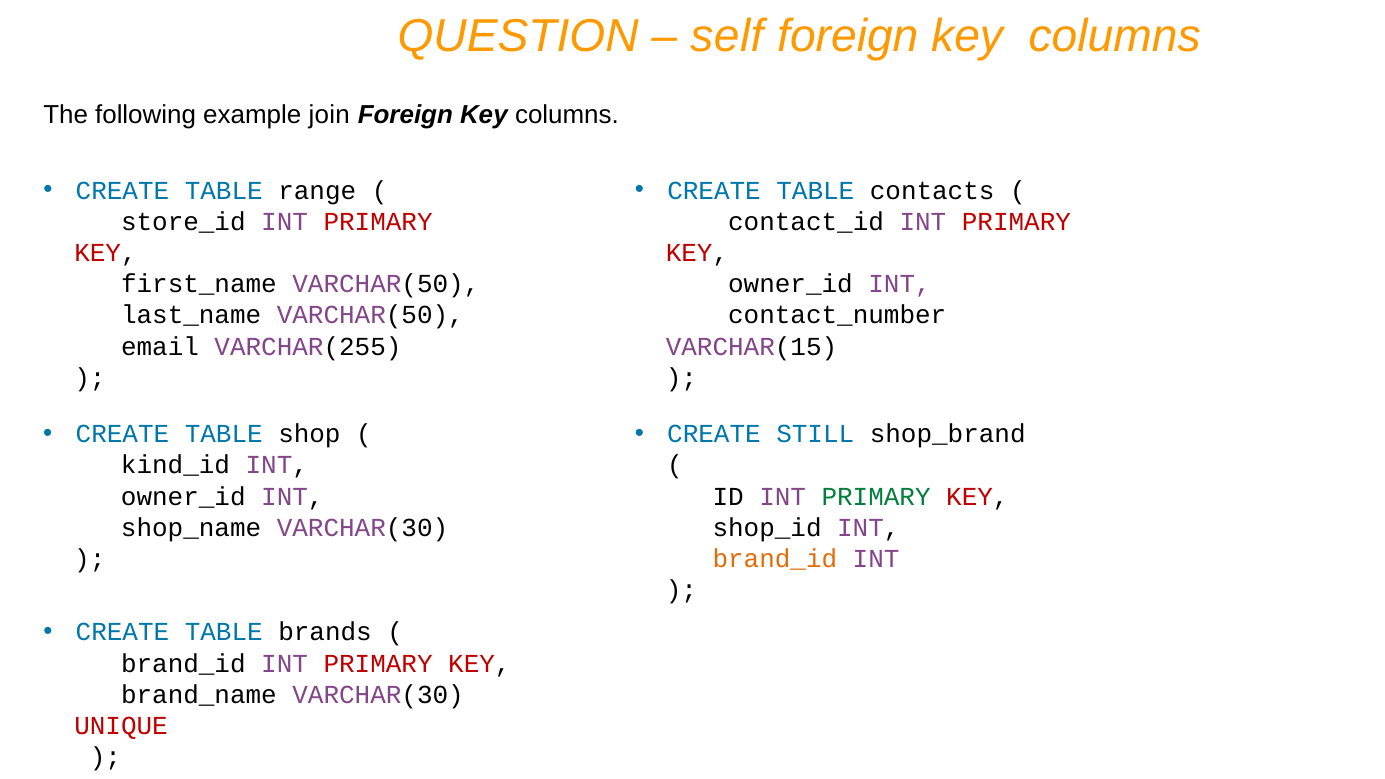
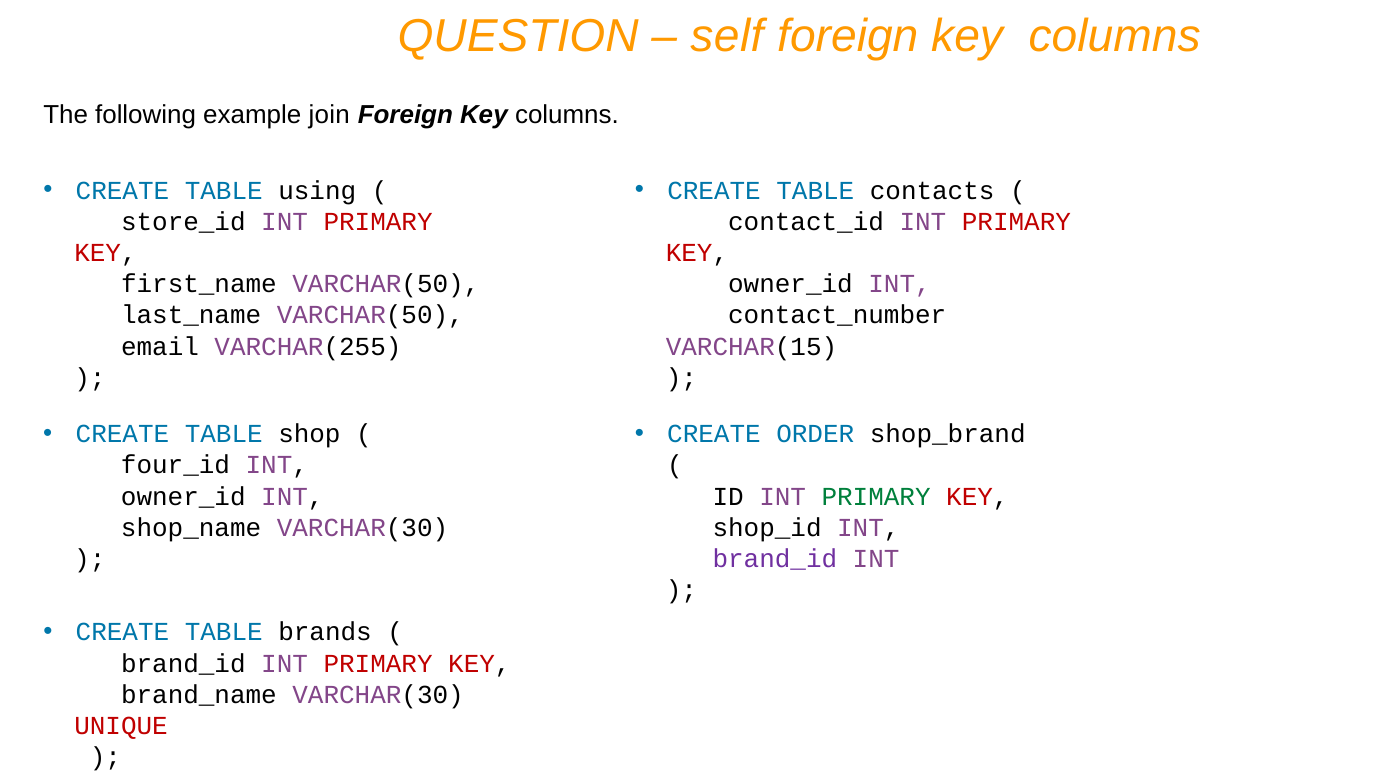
range: range -> using (317, 191)
STILL: STILL -> ORDER (815, 434)
kind_id: kind_id -> four_id (176, 465)
brand_id colour: orange -> purple (775, 559)
